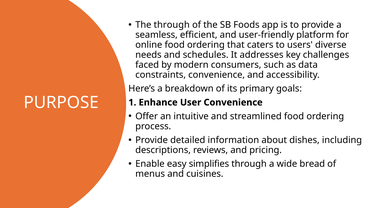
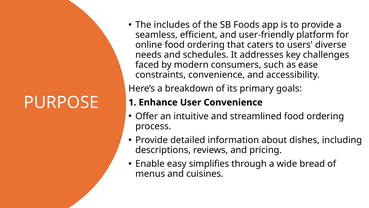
The through: through -> includes (172, 25)
data: data -> ease (308, 65)
